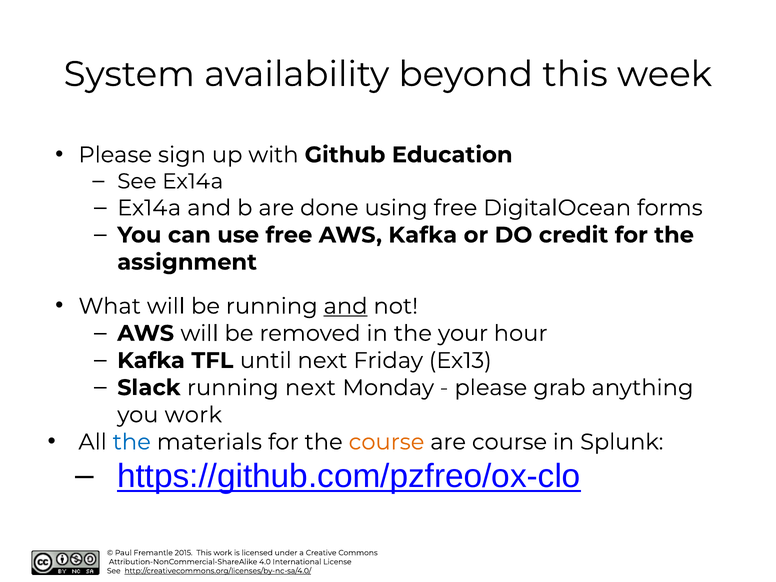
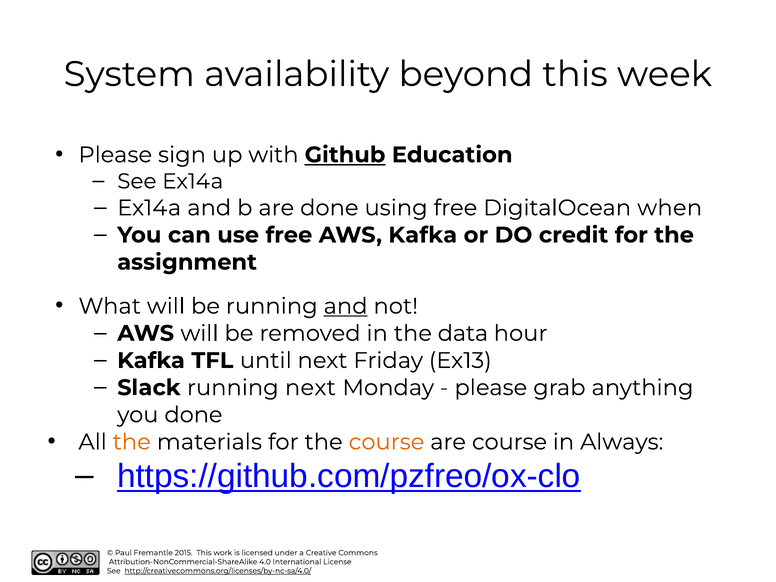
Github underline: none -> present (345, 155)
forms: forms -> when (670, 208)
your: your -> data (463, 333)
you work: work -> done (193, 415)
the colour: blue -> orange (132, 442)
Splunk: Splunk -> Always (622, 442)
